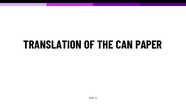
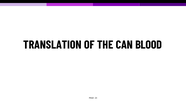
PAPER: PAPER -> BLOOD (149, 45)
